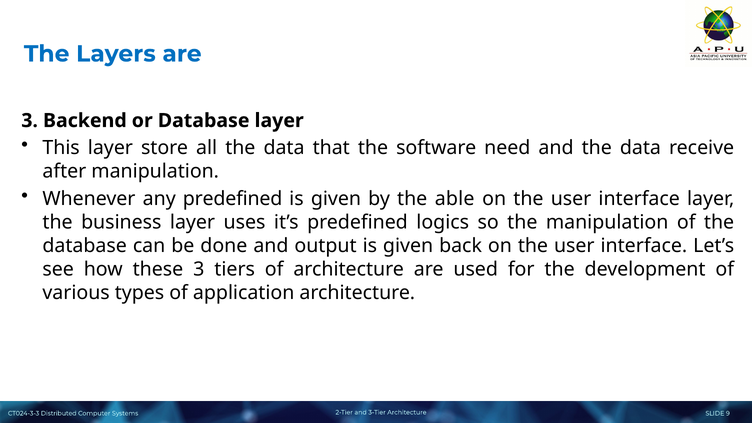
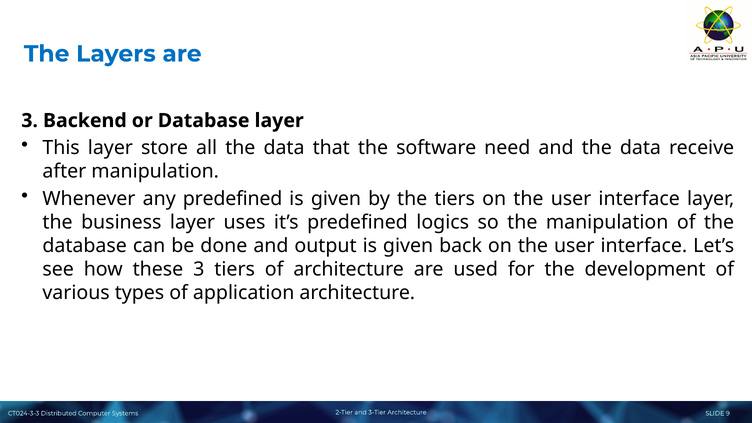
the able: able -> tiers (455, 199)
